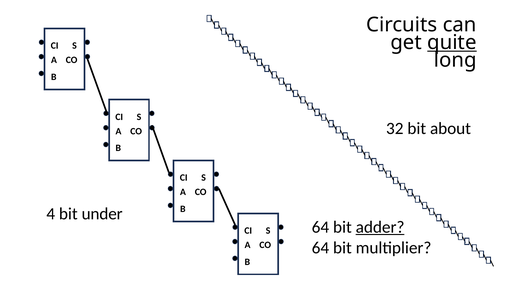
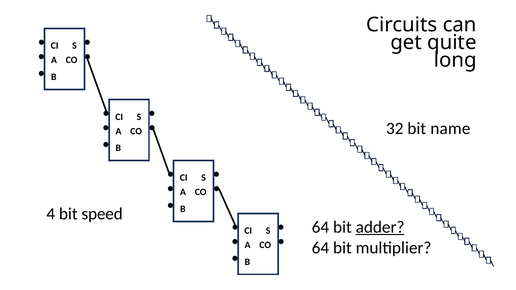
quite underline: present -> none (452, 42)
about: about -> name (450, 129)
under: under -> speed (102, 214)
